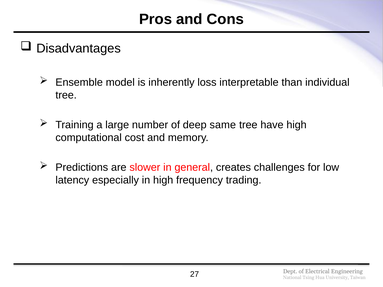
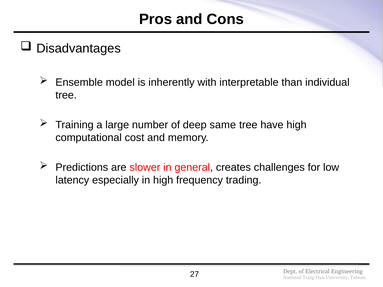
loss: loss -> with (207, 82)
